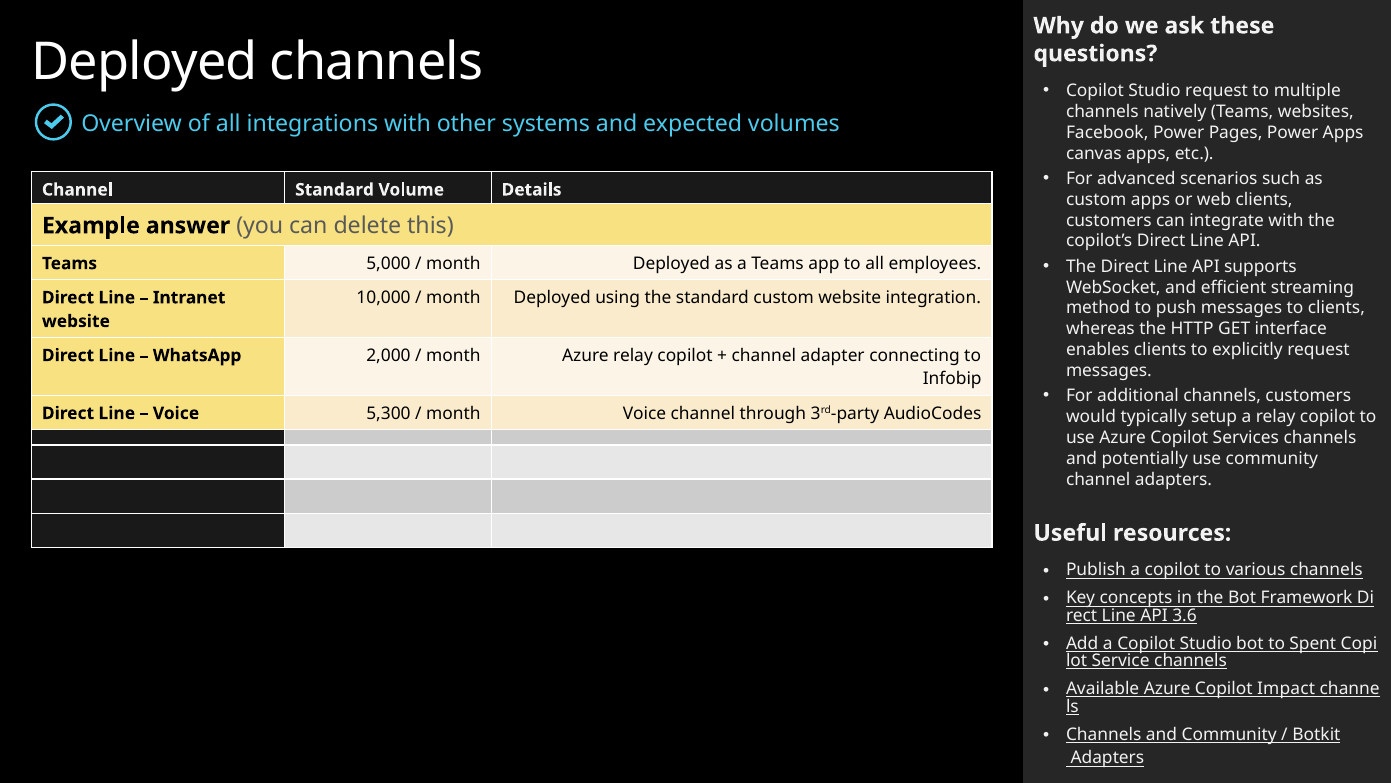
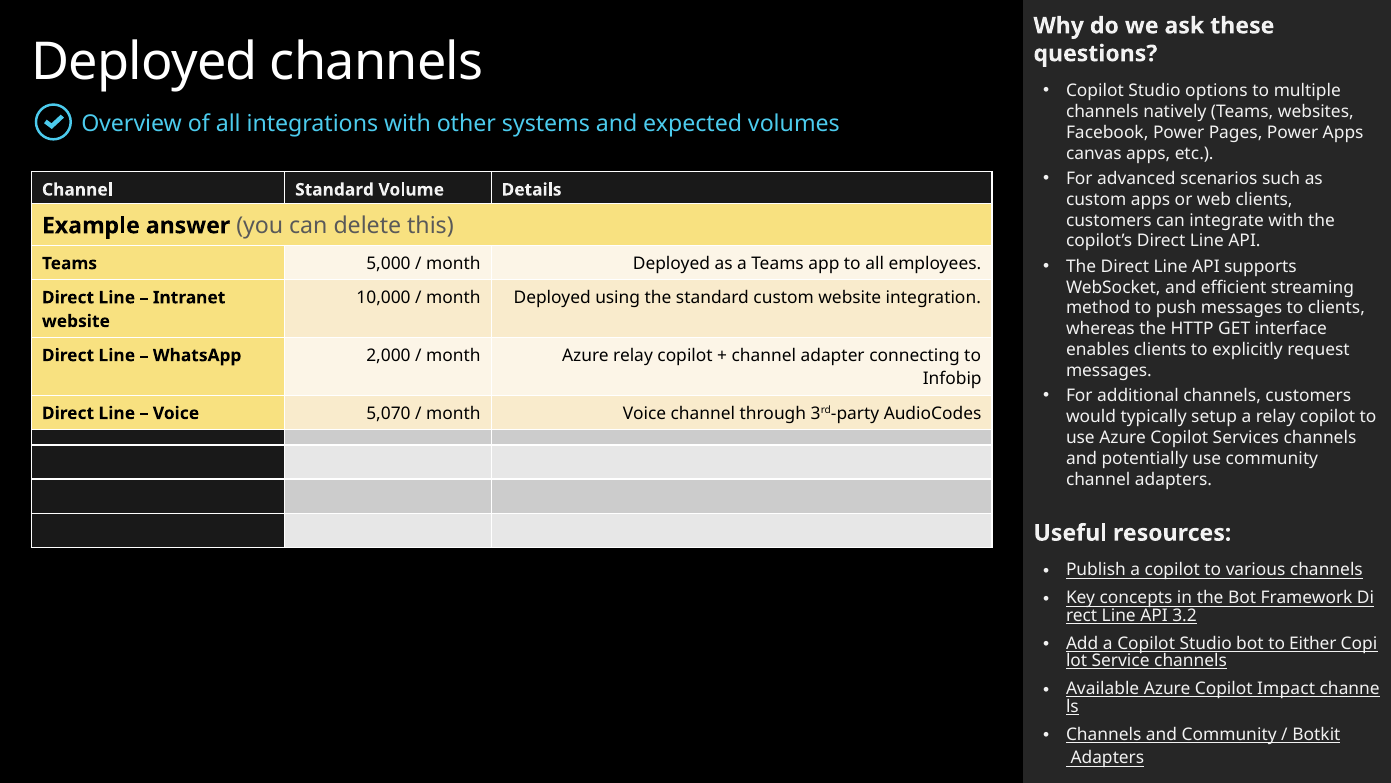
Studio request: request -> options (1216, 91)
5,300: 5,300 -> 5,070 (388, 413)
3.6: 3.6 -> 3.2 (1185, 615)
Spent: Spent -> Either (1313, 643)
